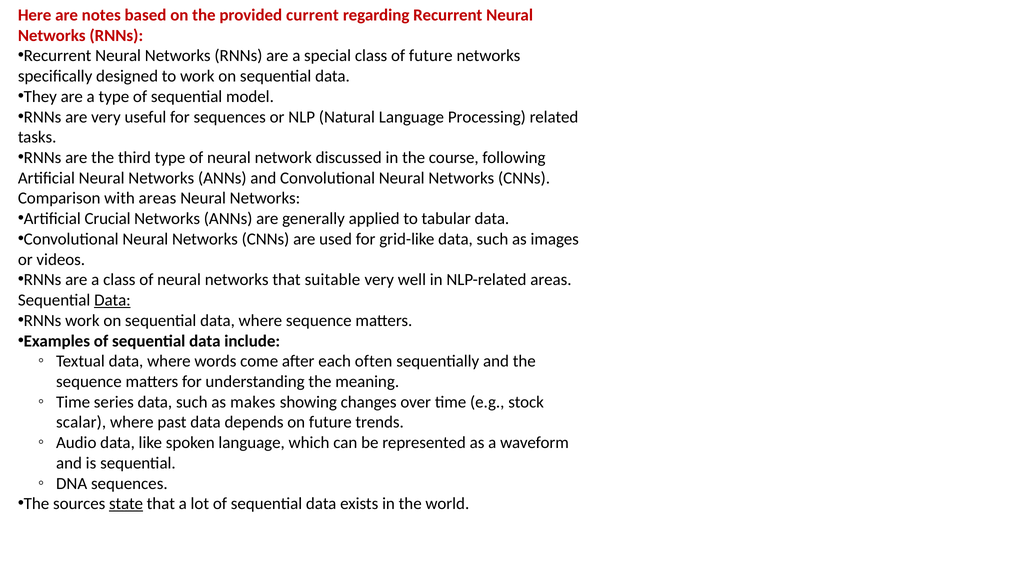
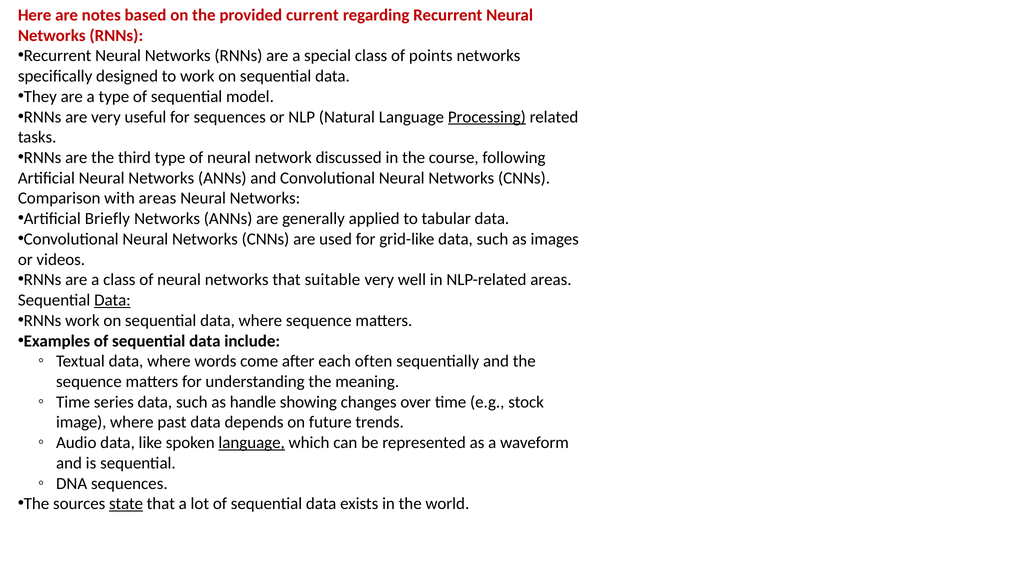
of future: future -> points (431, 56)
Processing underline: none -> present (487, 117)
Crucial: Crucial -> Briefly (107, 219)
makes: makes -> handle (253, 402)
scalar: scalar -> image (81, 422)
language underline: none -> present (252, 443)
